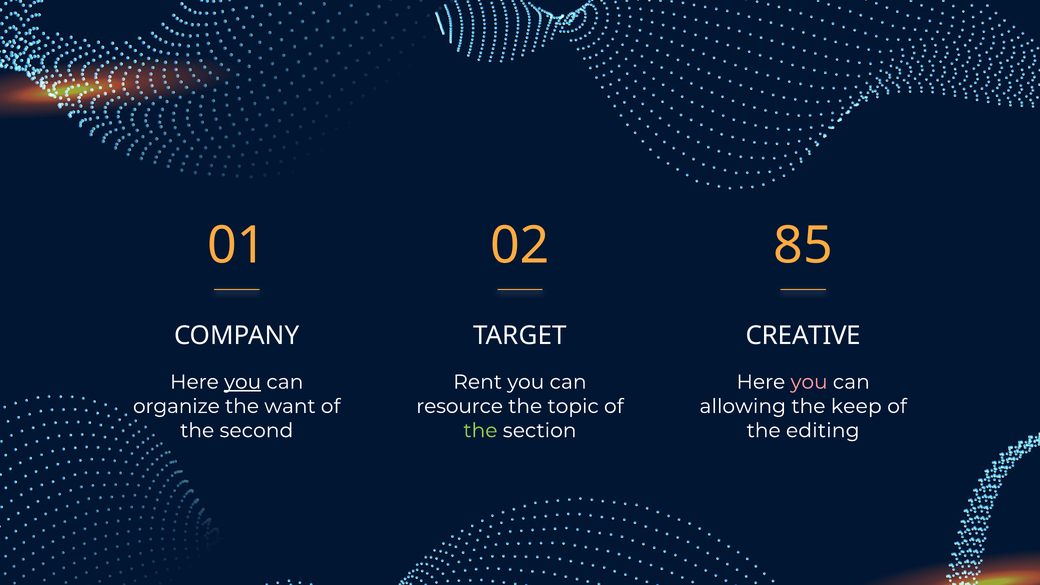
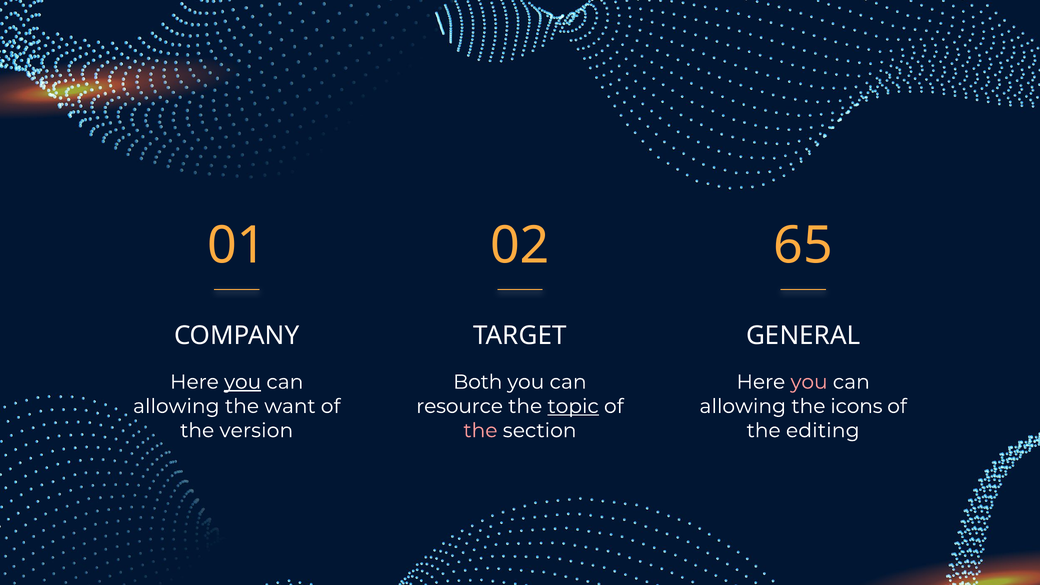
85: 85 -> 65 (803, 246)
CREATIVE: CREATIVE -> GENERAL (803, 336)
Rent: Rent -> Both (478, 382)
organize: organize -> allowing (176, 406)
topic underline: none -> present (573, 406)
keep: keep -> icons (856, 406)
second: second -> version (256, 431)
the colour: light green -> pink (480, 431)
